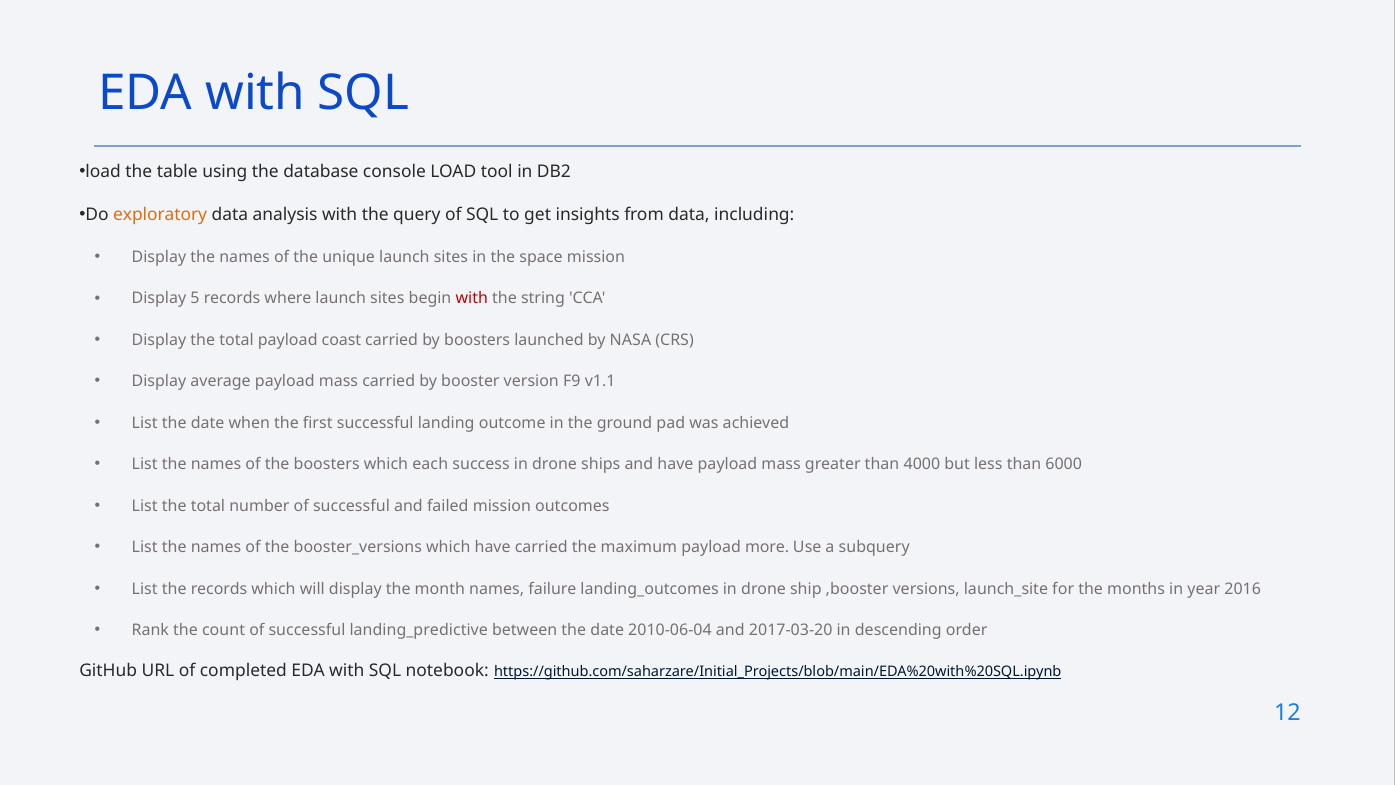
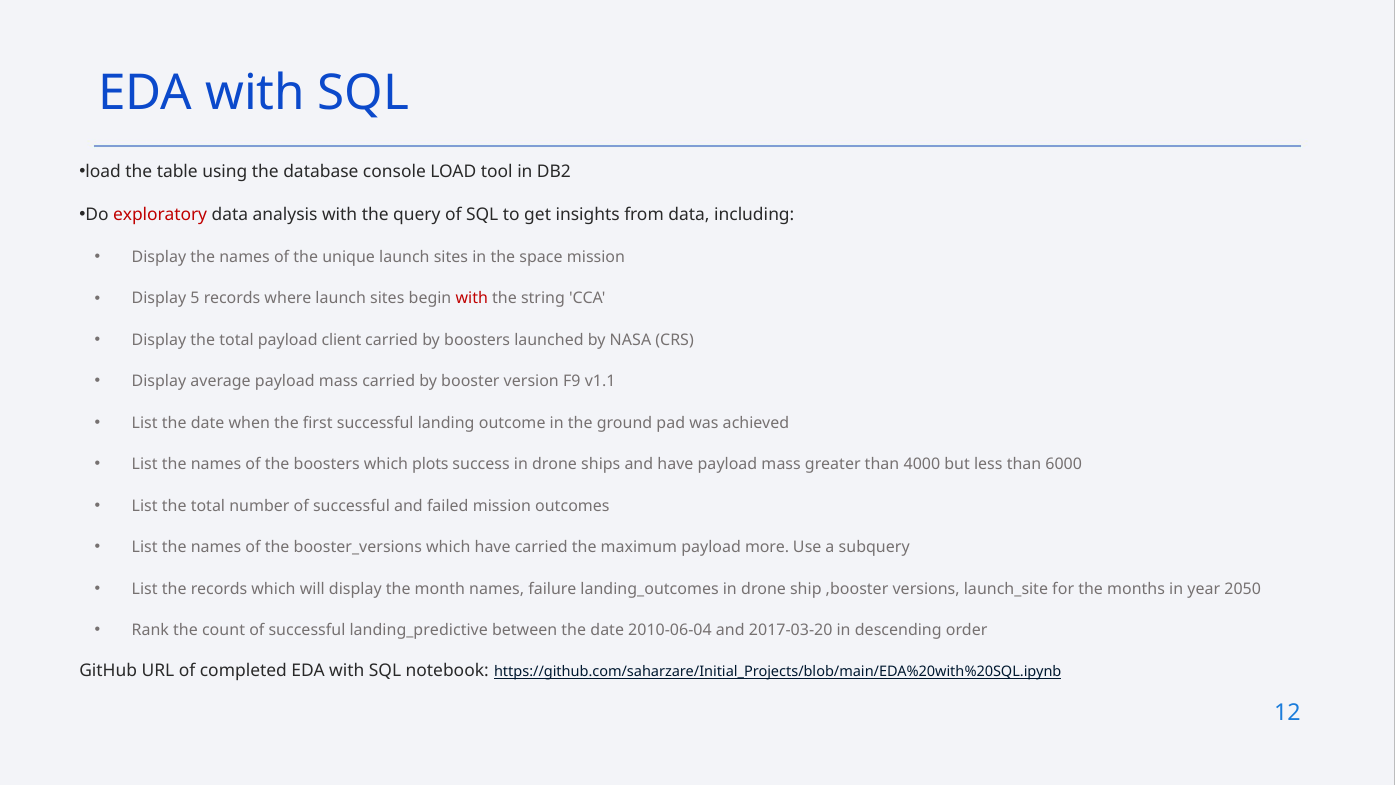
exploratory colour: orange -> red (160, 215)
coast: coast -> client (341, 340)
each: each -> plots (430, 464)
2016: 2016 -> 2050 (1243, 589)
